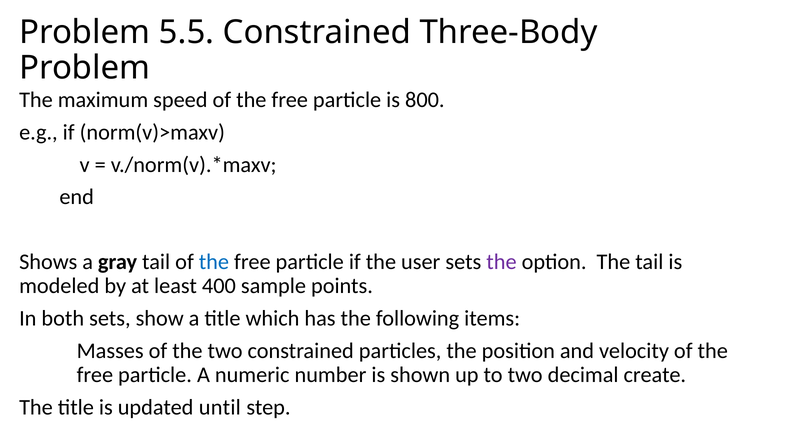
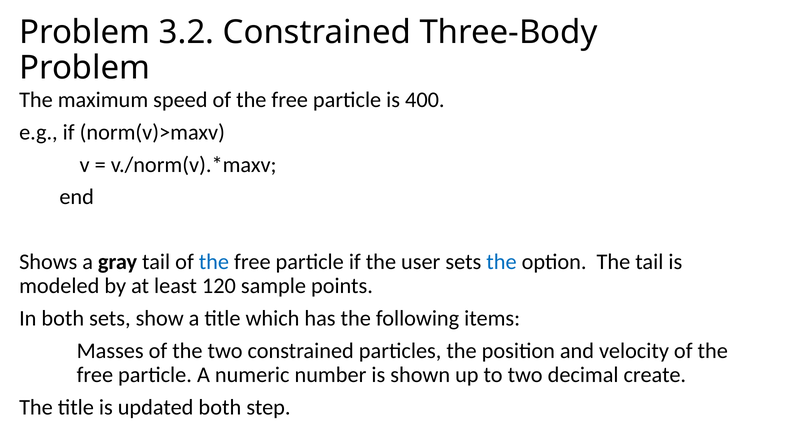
5.5: 5.5 -> 3.2 (187, 32)
800: 800 -> 400 (425, 100)
the colour: purple -> blue (501, 262)
400: 400 -> 120 (219, 286)
updated until: until -> both (220, 407)
